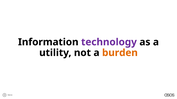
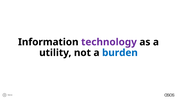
burden colour: orange -> blue (120, 53)
